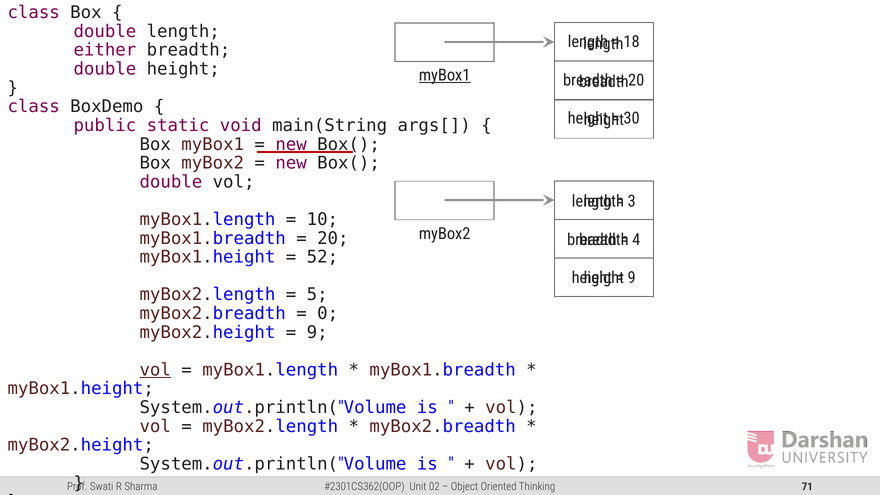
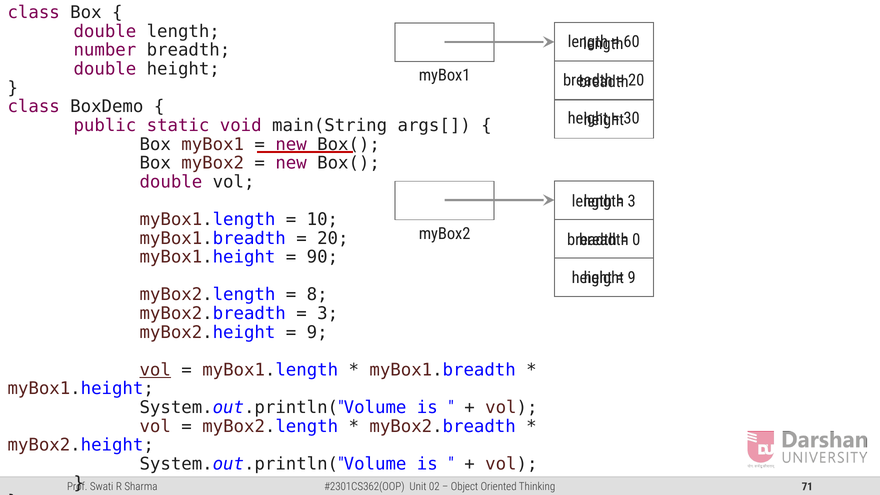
18: 18 -> 60 (632, 42)
either: either -> number (105, 50)
myBox1 underline: present -> none (445, 75)
4: 4 -> 0 (636, 240)
52: 52 -> 90 (322, 257)
5: 5 -> 8 (317, 295)
0: 0 -> 3 (328, 314)
